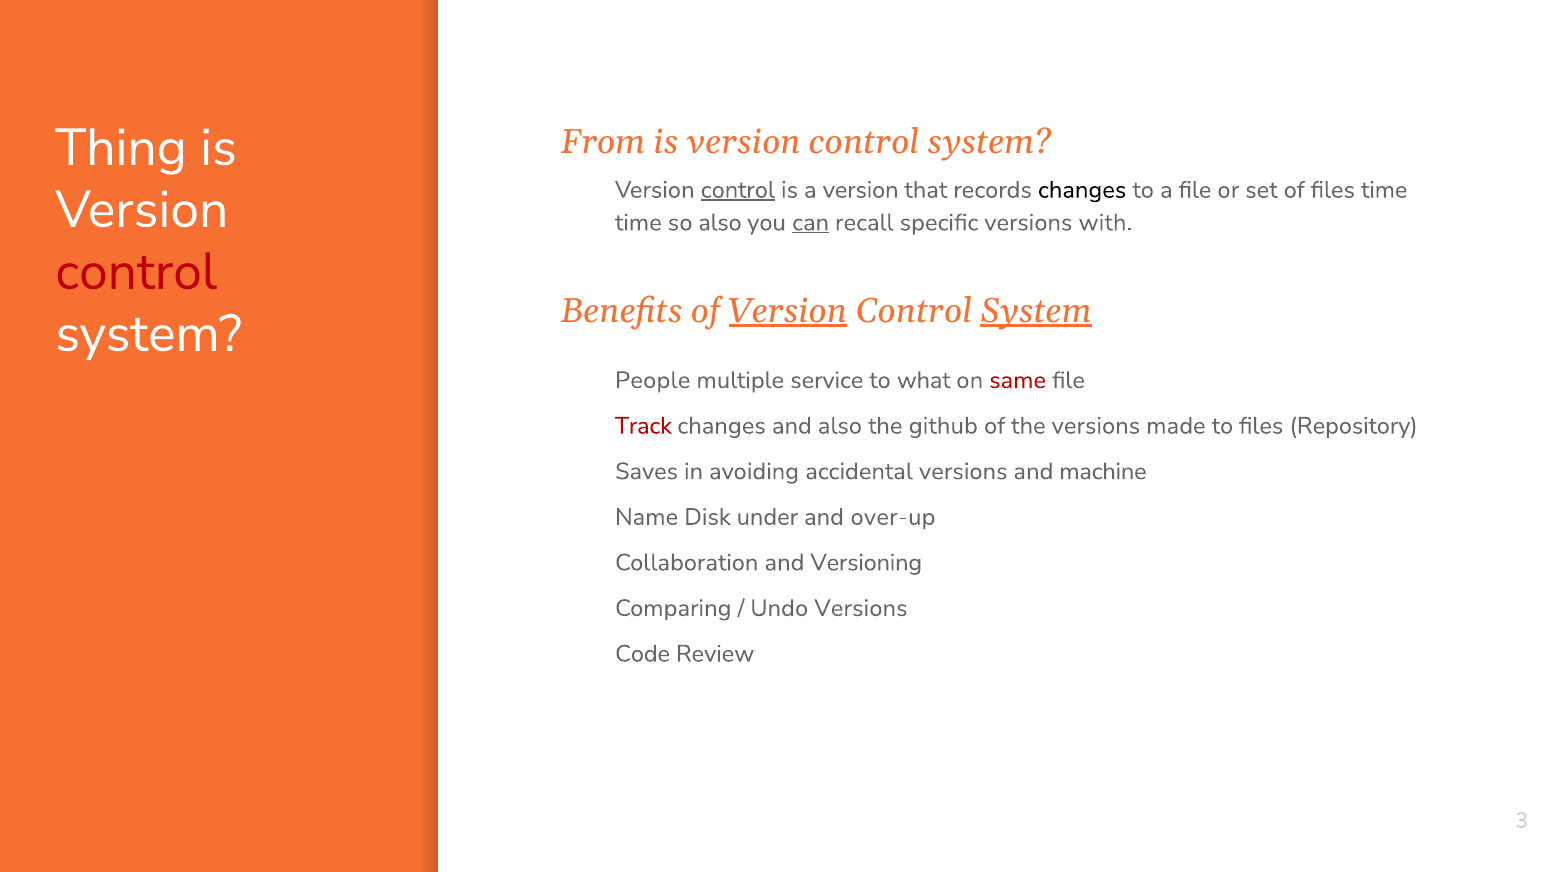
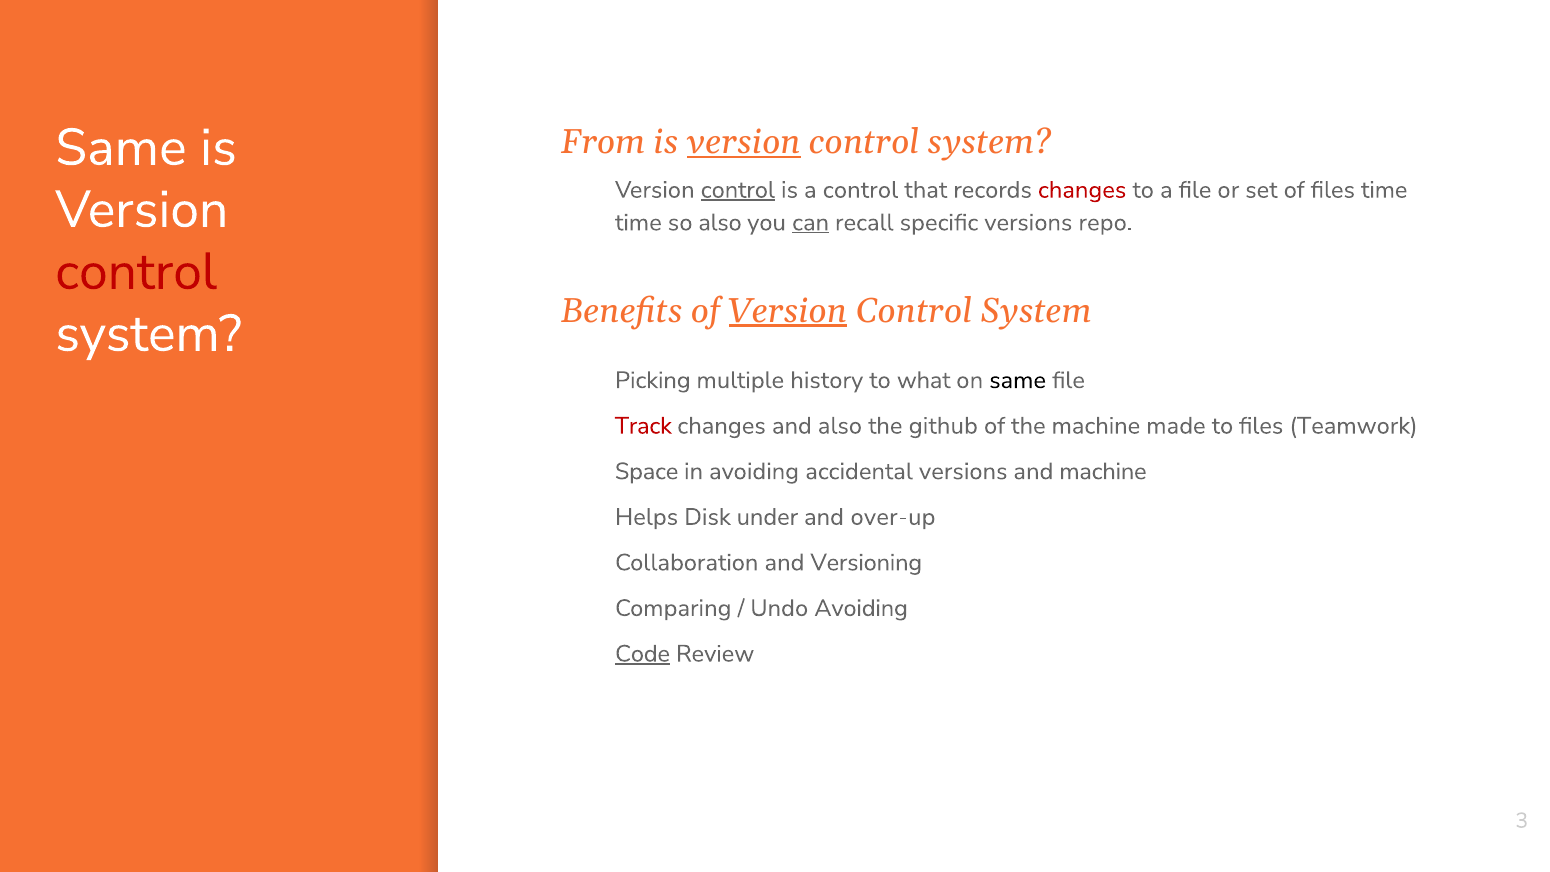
Thing: Thing -> Same (121, 148)
version underline: none -> present (744, 142)
a version: version -> control (860, 190)
changes colour: black -> red (1082, 190)
with: with -> repo (1105, 223)
System underline: present -> none (1036, 311)
People: People -> Picking (653, 380)
service: service -> history (827, 380)
same colour: red -> black (1018, 380)
the versions: versions -> machine (1096, 426)
Repository: Repository -> Teamwork (1354, 426)
Saves: Saves -> Space (647, 471)
Name: Name -> Helps (647, 517)
Undo Versions: Versions -> Avoiding (861, 608)
Code underline: none -> present (643, 654)
